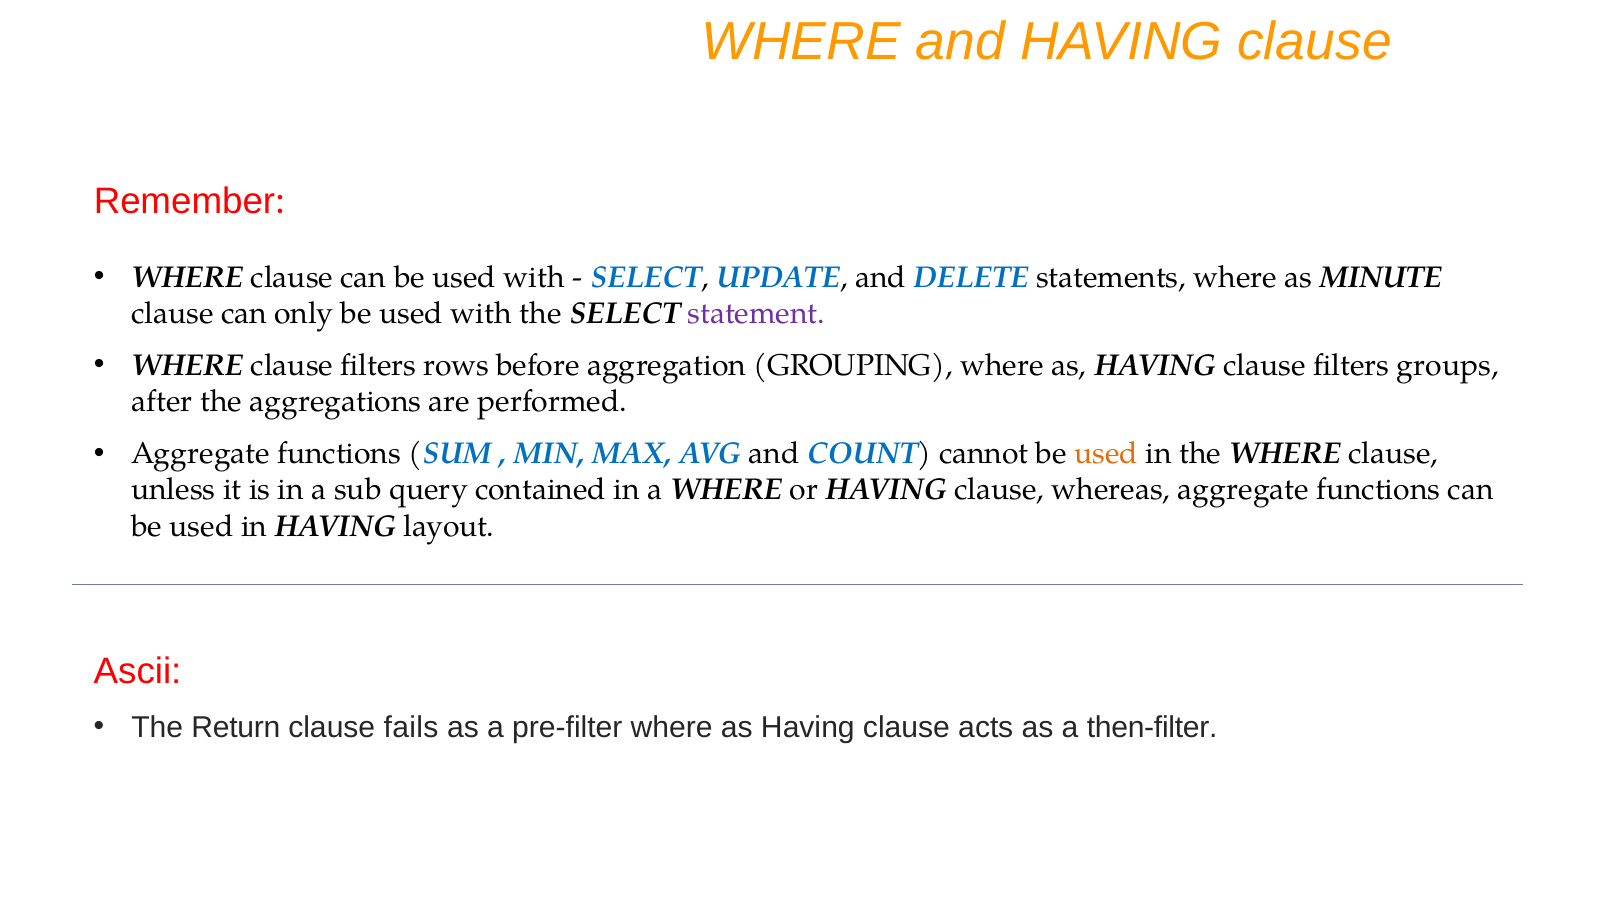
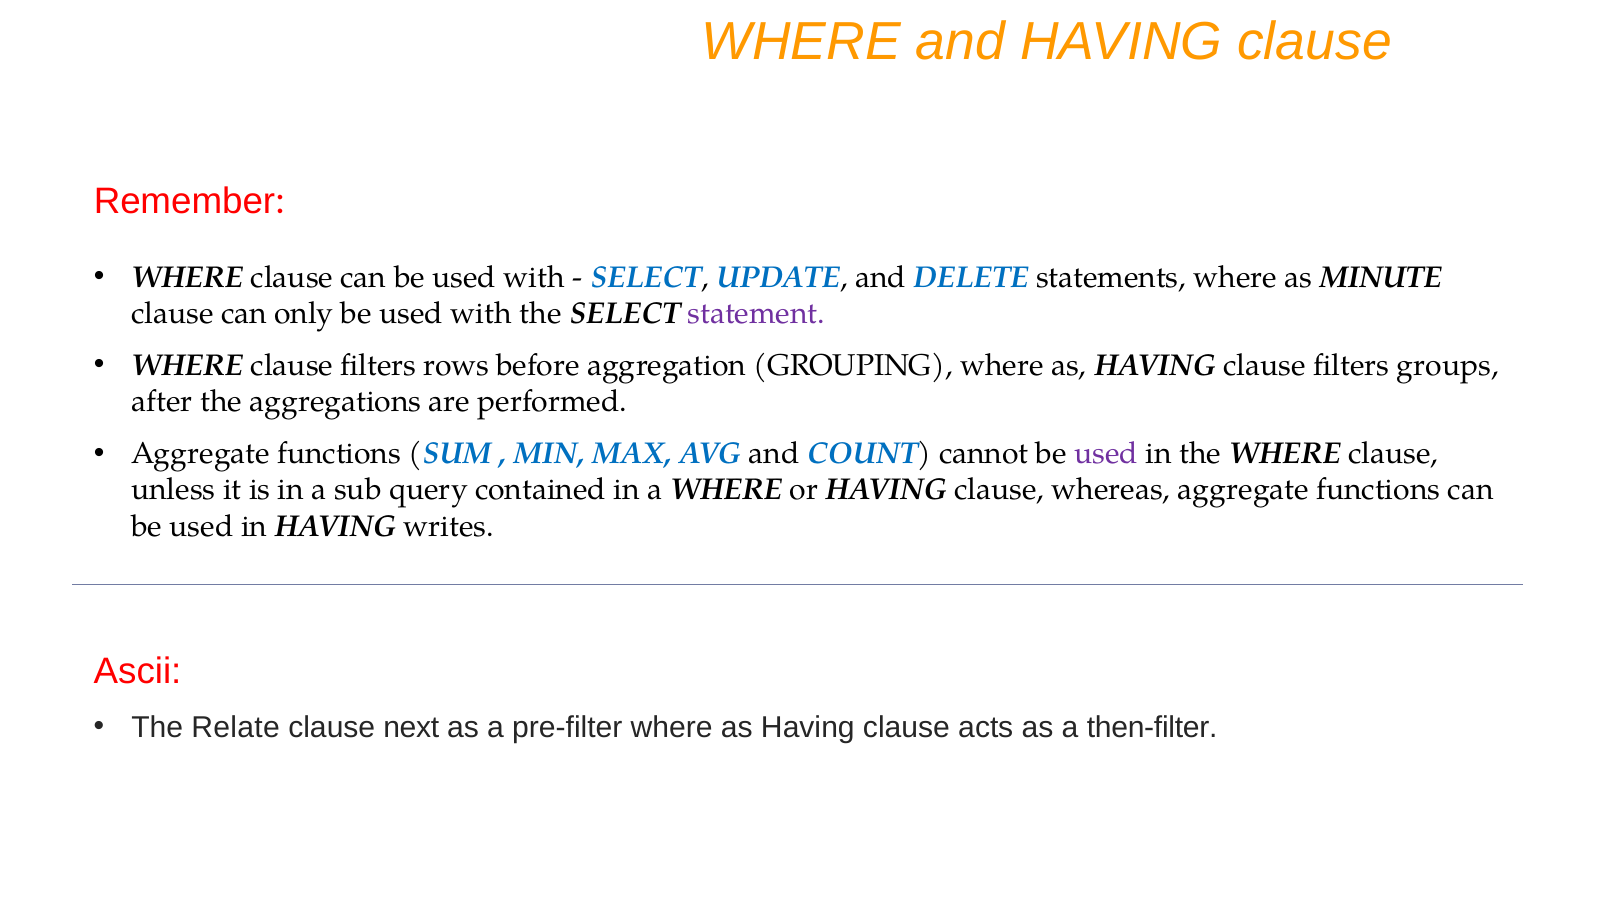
used colour: orange -> purple (1106, 454)
layout: layout -> writes (449, 526)
Return: Return -> Relate (236, 727)
fails: fails -> next (411, 727)
